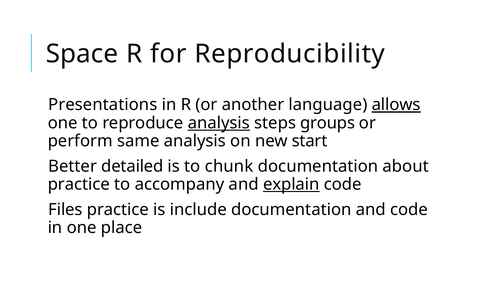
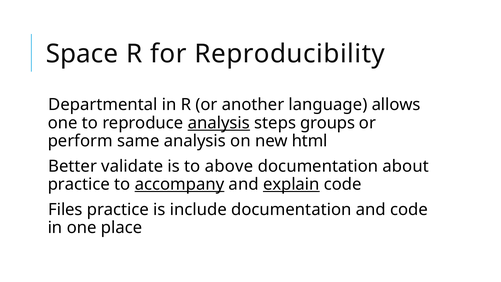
Presentations: Presentations -> Departmental (103, 105)
allows underline: present -> none (396, 105)
start: start -> html (310, 141)
detailed: detailed -> validate (132, 166)
chunk: chunk -> above (229, 166)
accompany underline: none -> present (180, 184)
